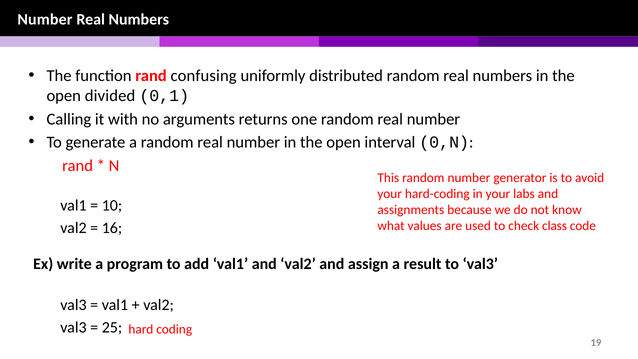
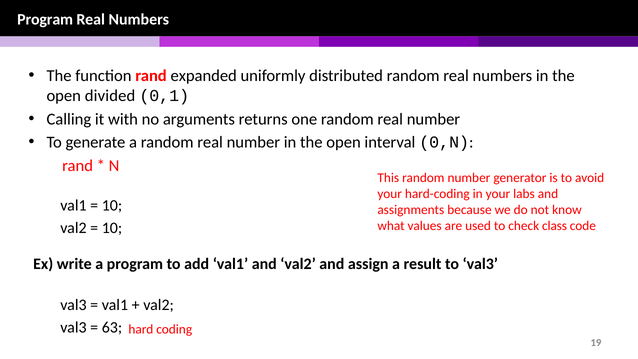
Number: Number -> Program (45, 19)
confusing: confusing -> expanded (204, 76)
16: 16 -> 10 (112, 228)
25: 25 -> 63 (112, 327)
